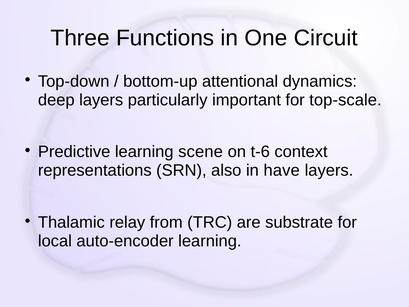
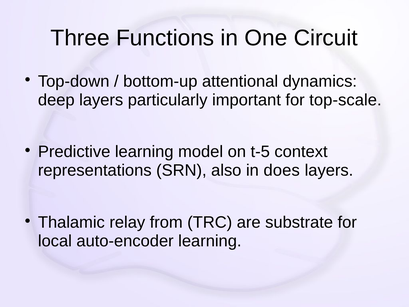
scene: scene -> model (201, 152)
t-6: t-6 -> t-5 (260, 152)
have: have -> does (282, 170)
